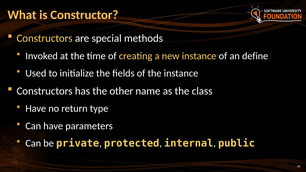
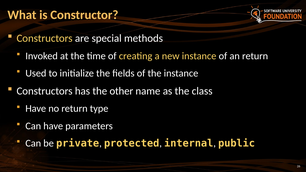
an define: define -> return (255, 56)
